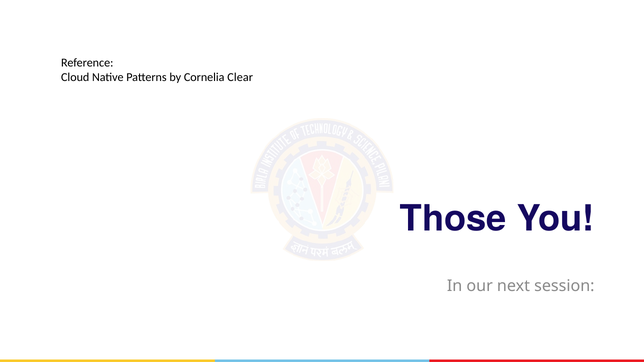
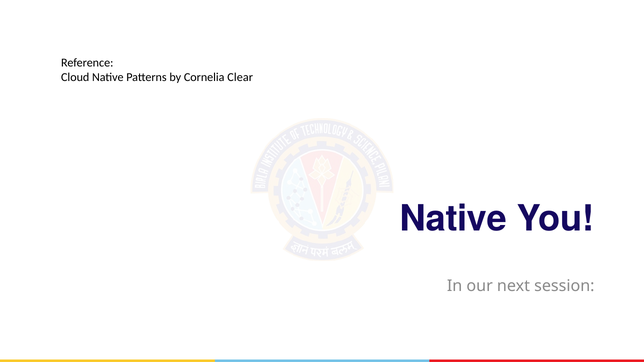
Those: Those -> Native (453, 219)
